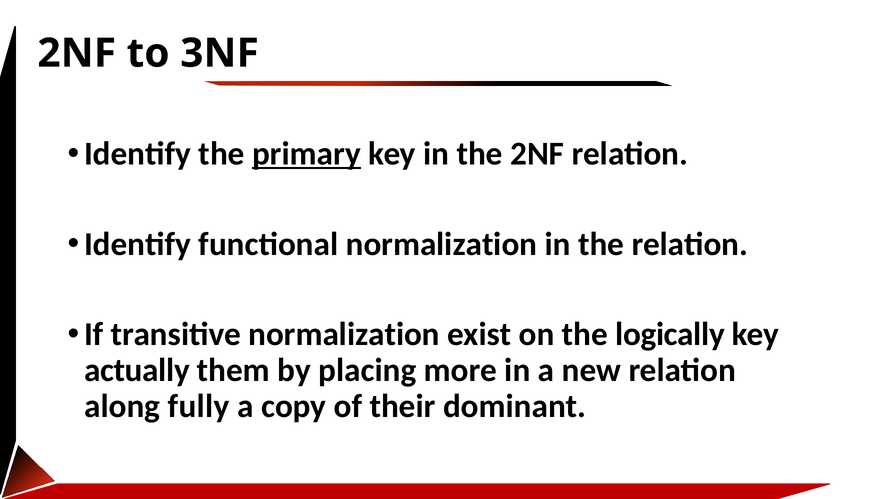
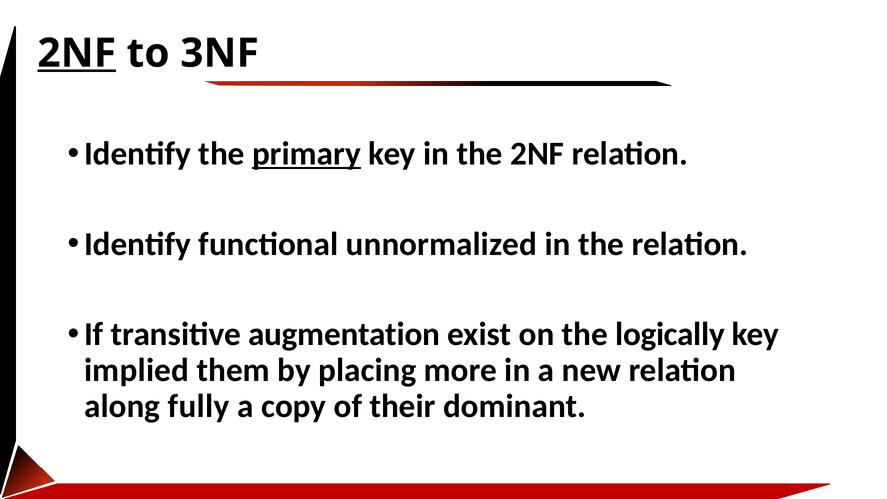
2NF underline: none -> present (77, 53)
functional normalization: normalization -> unnormalized (441, 244)
transitive normalization: normalization -> augmentation (344, 334)
actually: actually -> implied (137, 370)
